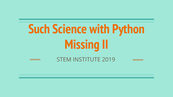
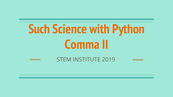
Missing: Missing -> Comma (82, 45)
